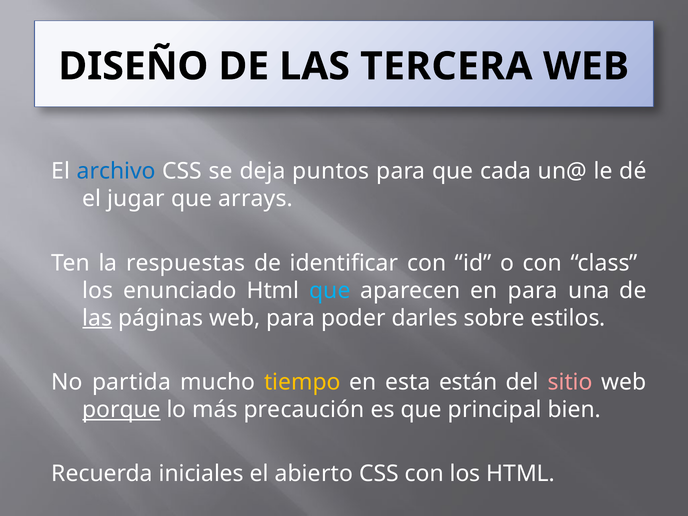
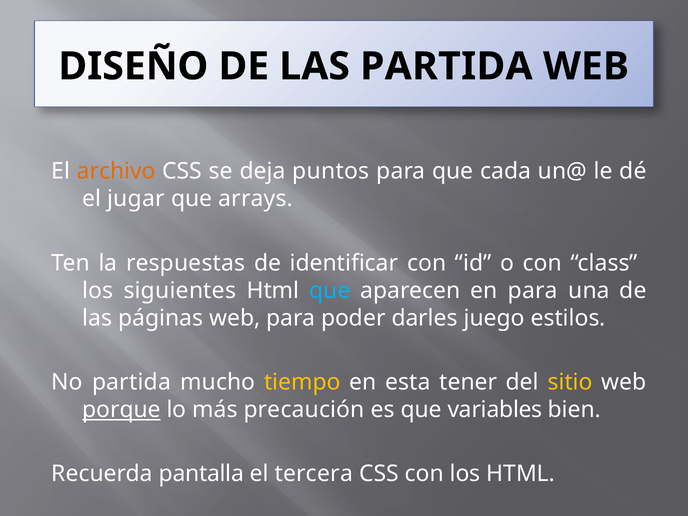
LAS TERCERA: TERCERA -> PARTIDA (446, 66)
archivo colour: blue -> orange (116, 171)
enunciado: enunciado -> siguientes (180, 290)
las underline: present -> none (97, 318)
sobre: sobre -> juego (494, 318)
están: están -> tener (468, 382)
sitio colour: pink -> yellow (570, 382)
principal: principal -> variables (495, 410)
iniciales: iniciales -> pantalla (201, 474)
abierto: abierto -> tercera (314, 474)
